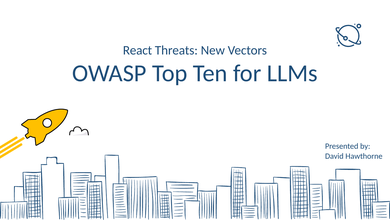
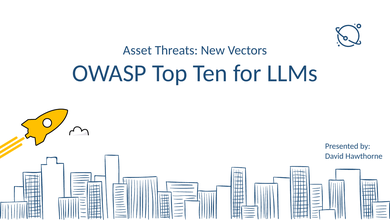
React: React -> Asset (137, 50)
